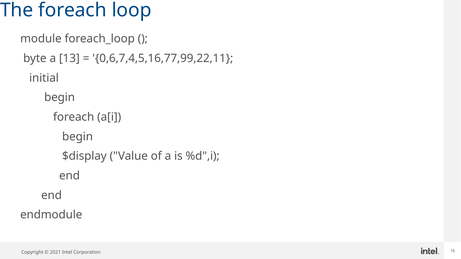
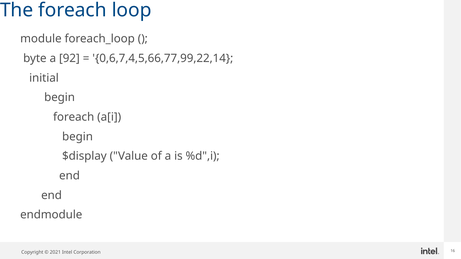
13: 13 -> 92 (69, 58)
0,6,7,4,5,16,77,99,22,11: 0,6,7,4,5,16,77,99,22,11 -> 0,6,7,4,5,66,77,99,22,14 (163, 58)
